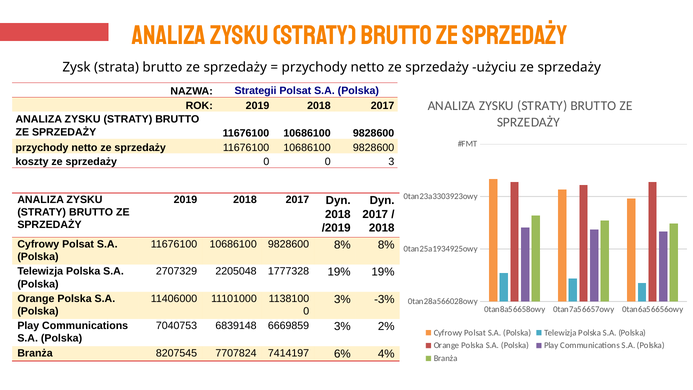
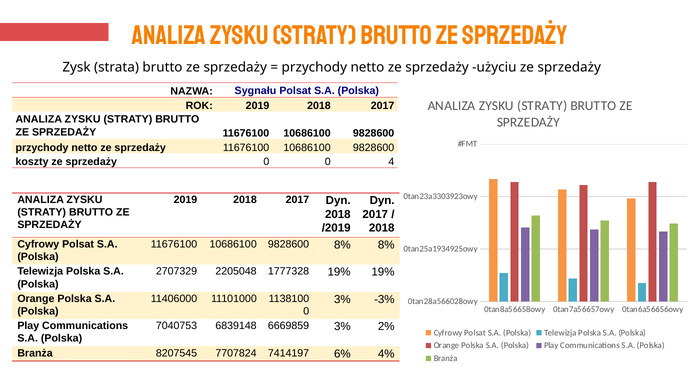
Strategii: Strategii -> Sygnału (255, 90)
3: 3 -> 4 (391, 162)
